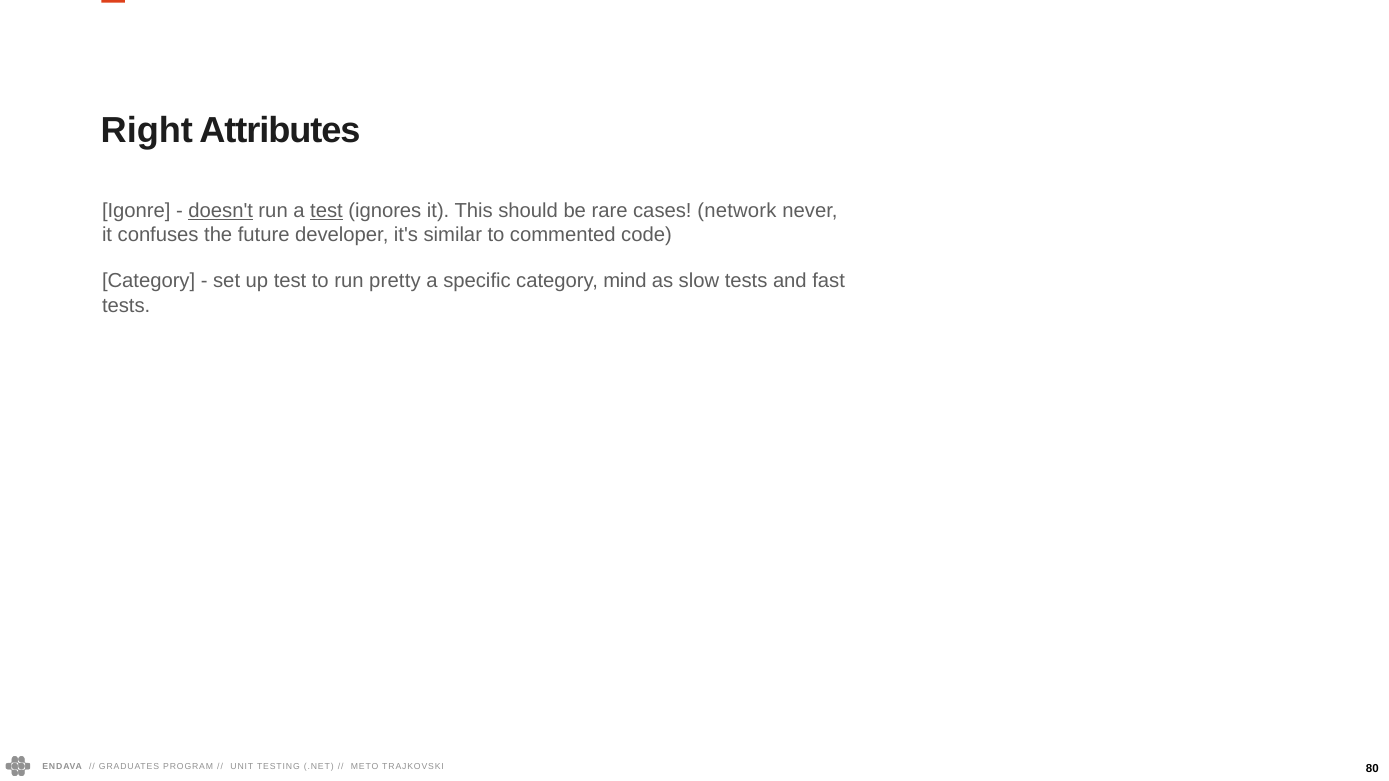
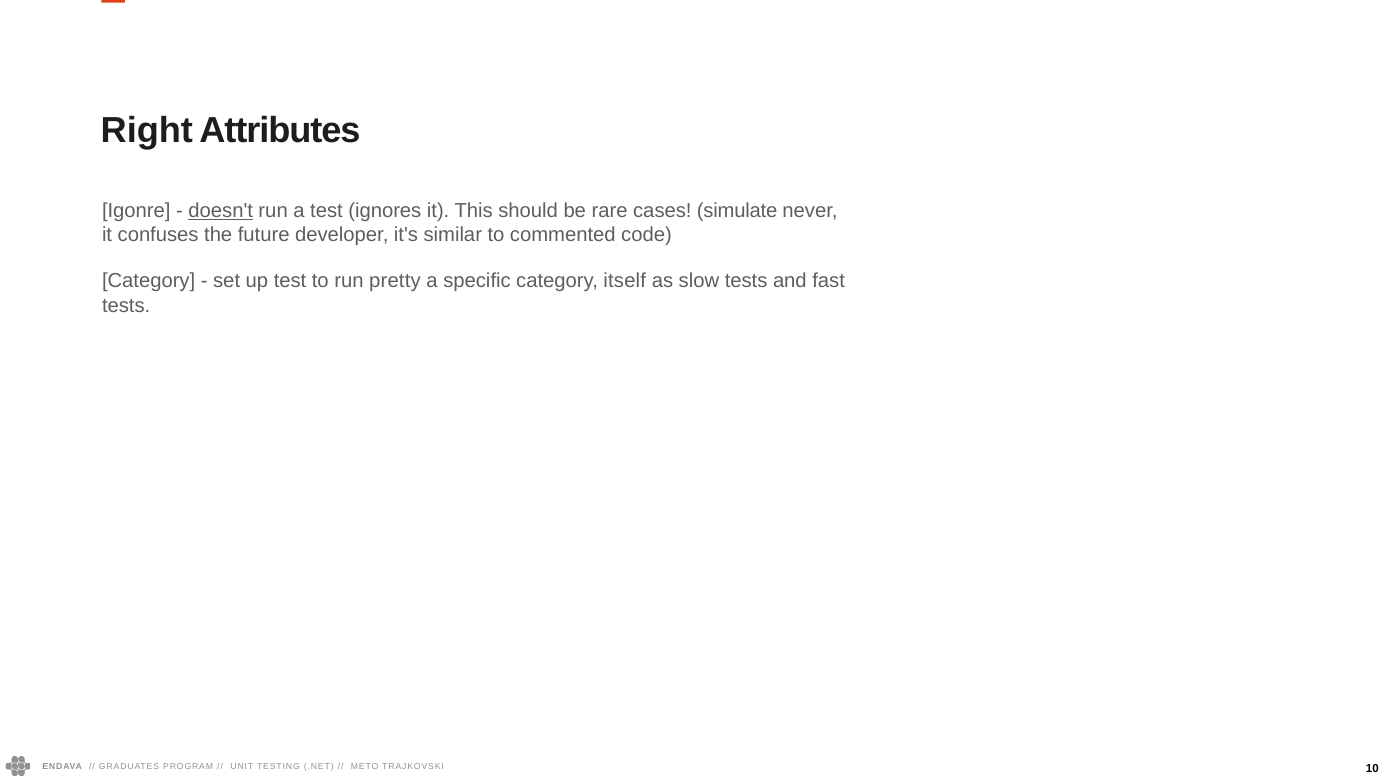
test underline: present -> none (326, 211)
network: network -> simulate (737, 211)
mind: mind -> itself (625, 281)
80: 80 -> 10 (1372, 769)
